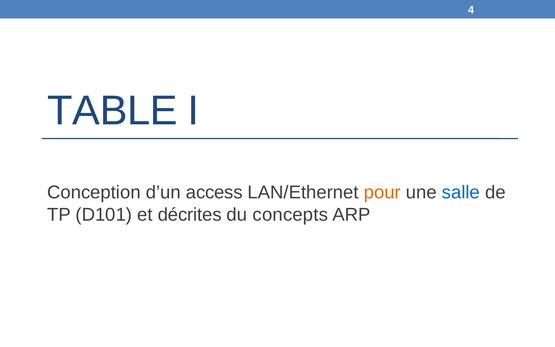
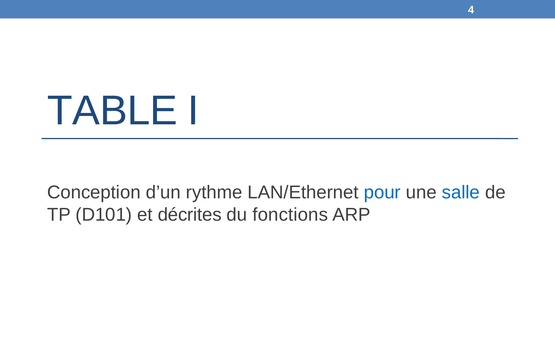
access: access -> rythme (214, 192)
pour colour: orange -> blue (382, 192)
concepts: concepts -> fonctions (290, 215)
